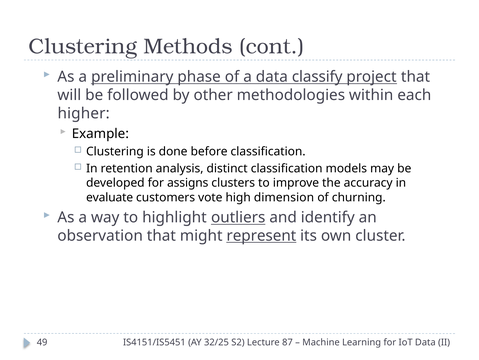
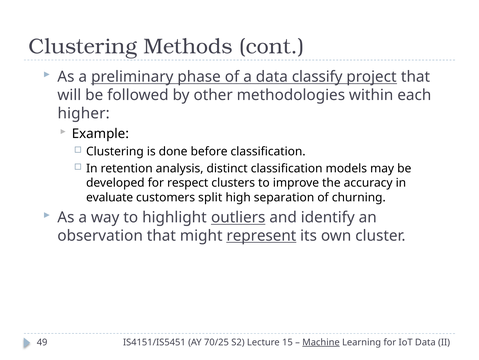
assigns: assigns -> respect (188, 183)
vote: vote -> split (210, 197)
dimension: dimension -> separation (284, 197)
32/25: 32/25 -> 70/25 (216, 342)
87: 87 -> 15 (287, 342)
Machine underline: none -> present (321, 342)
